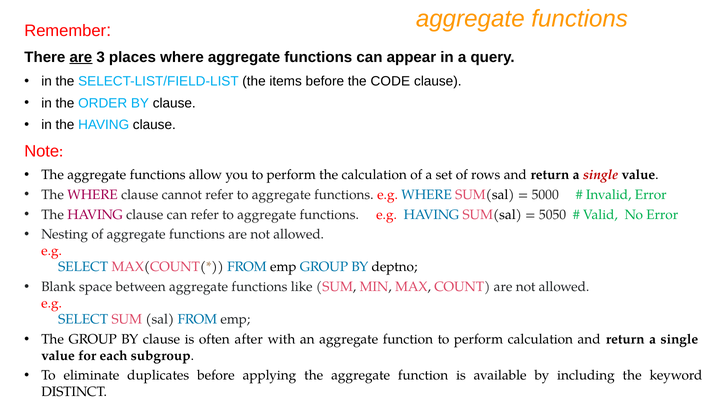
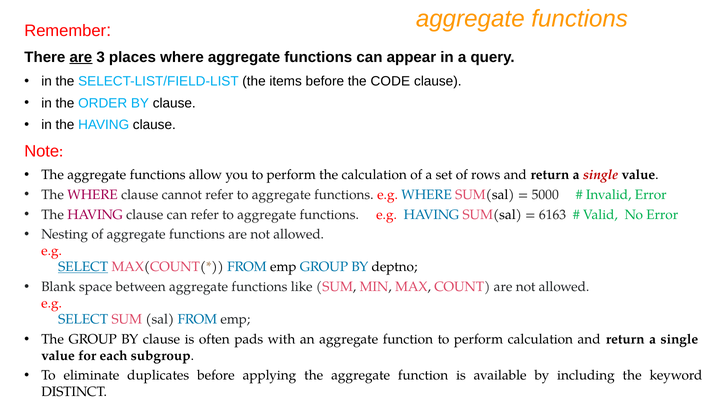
5050: 5050 -> 6163 (553, 215)
SELECT underline: none -> present (83, 267)
after: after -> pads (249, 340)
